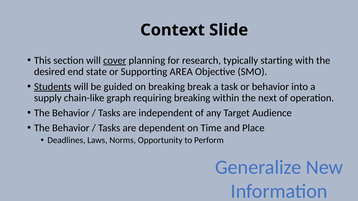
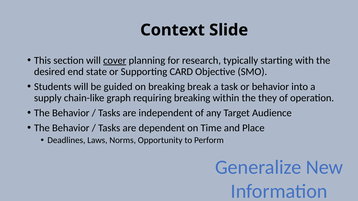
AREA: AREA -> CARD (181, 72)
Students underline: present -> none (53, 87)
next: next -> they (268, 98)
